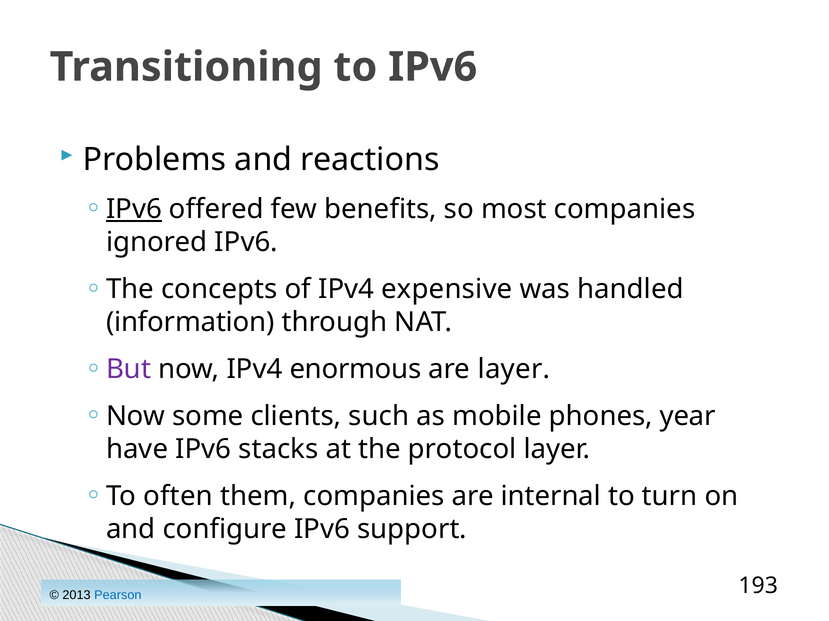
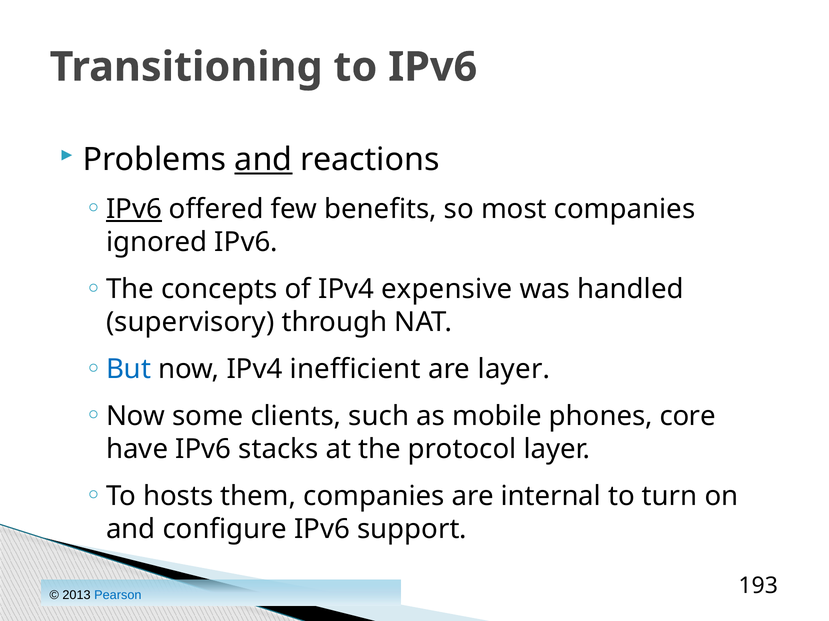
and underline: none -> present (263, 160)
information: information -> supervisory (190, 323)
But colour: purple -> blue (128, 370)
enormous: enormous -> inefficient (355, 370)
year: year -> core (688, 417)
often: often -> hosts (178, 497)
